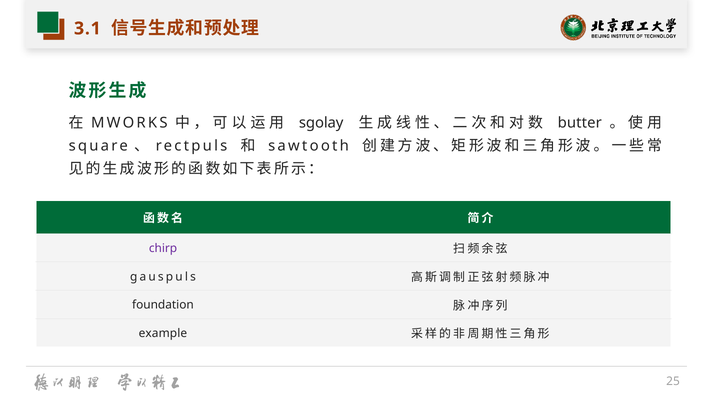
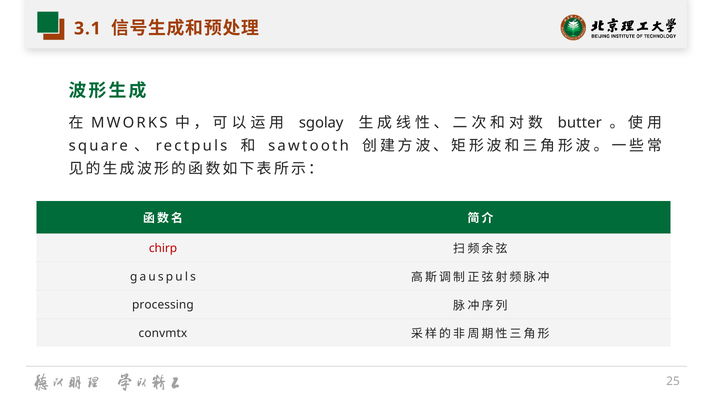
chirp colour: purple -> red (163, 248)
foundation: foundation -> processing (163, 305)
example: example -> convmtx (163, 333)
